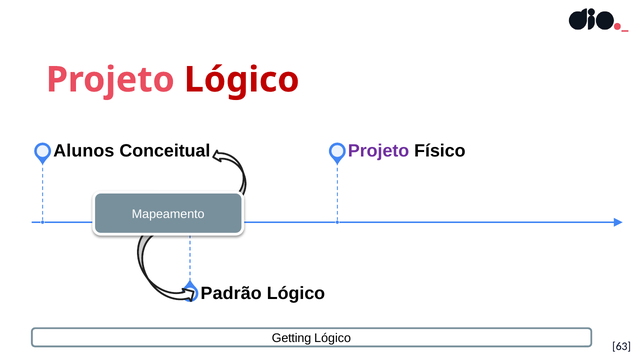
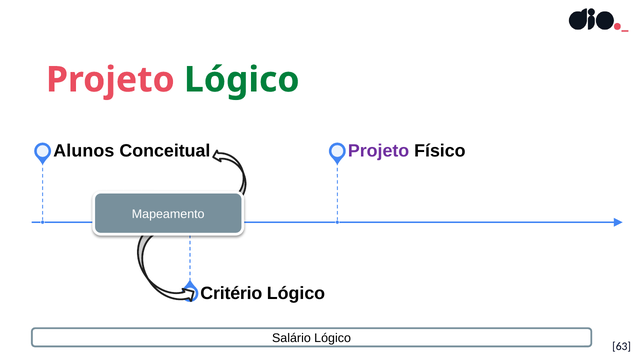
Lógico colour: red -> green (242, 80)
Padrão: Padrão -> Critério (231, 293)
Getting: Getting -> Salário (291, 338)
